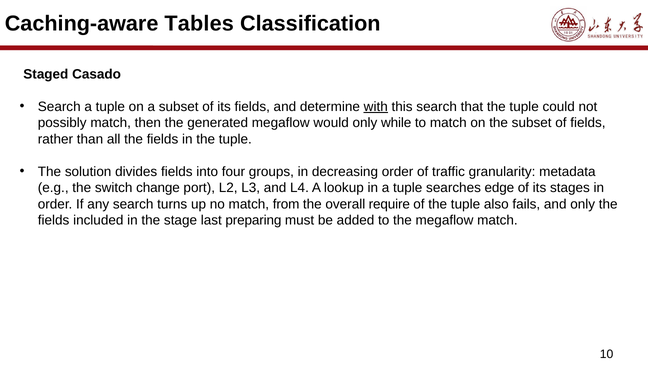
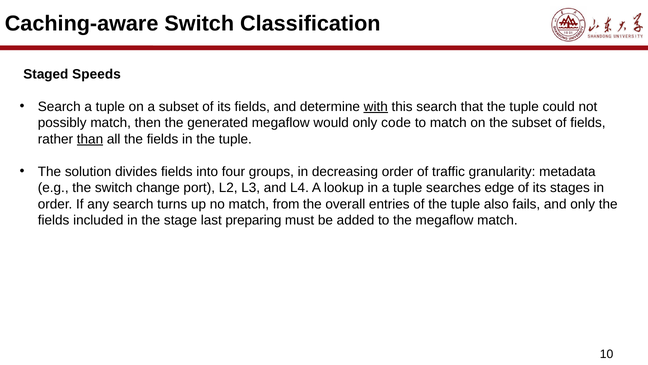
Caching-aware Tables: Tables -> Switch (199, 24)
Casado: Casado -> Speeds (96, 74)
while: while -> code (396, 123)
than underline: none -> present (90, 139)
require: require -> entries (389, 204)
